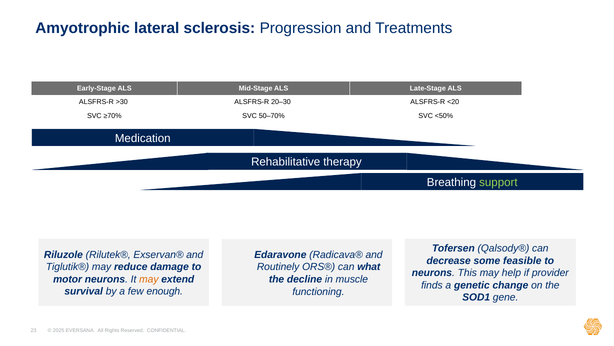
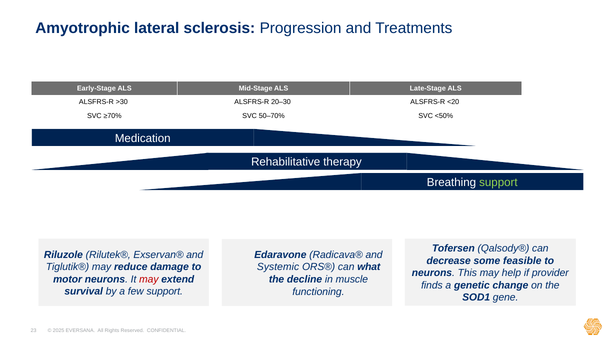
Routinely: Routinely -> Systemic (278, 267)
may colour: orange -> red (149, 279)
few enough: enough -> support (165, 291)
